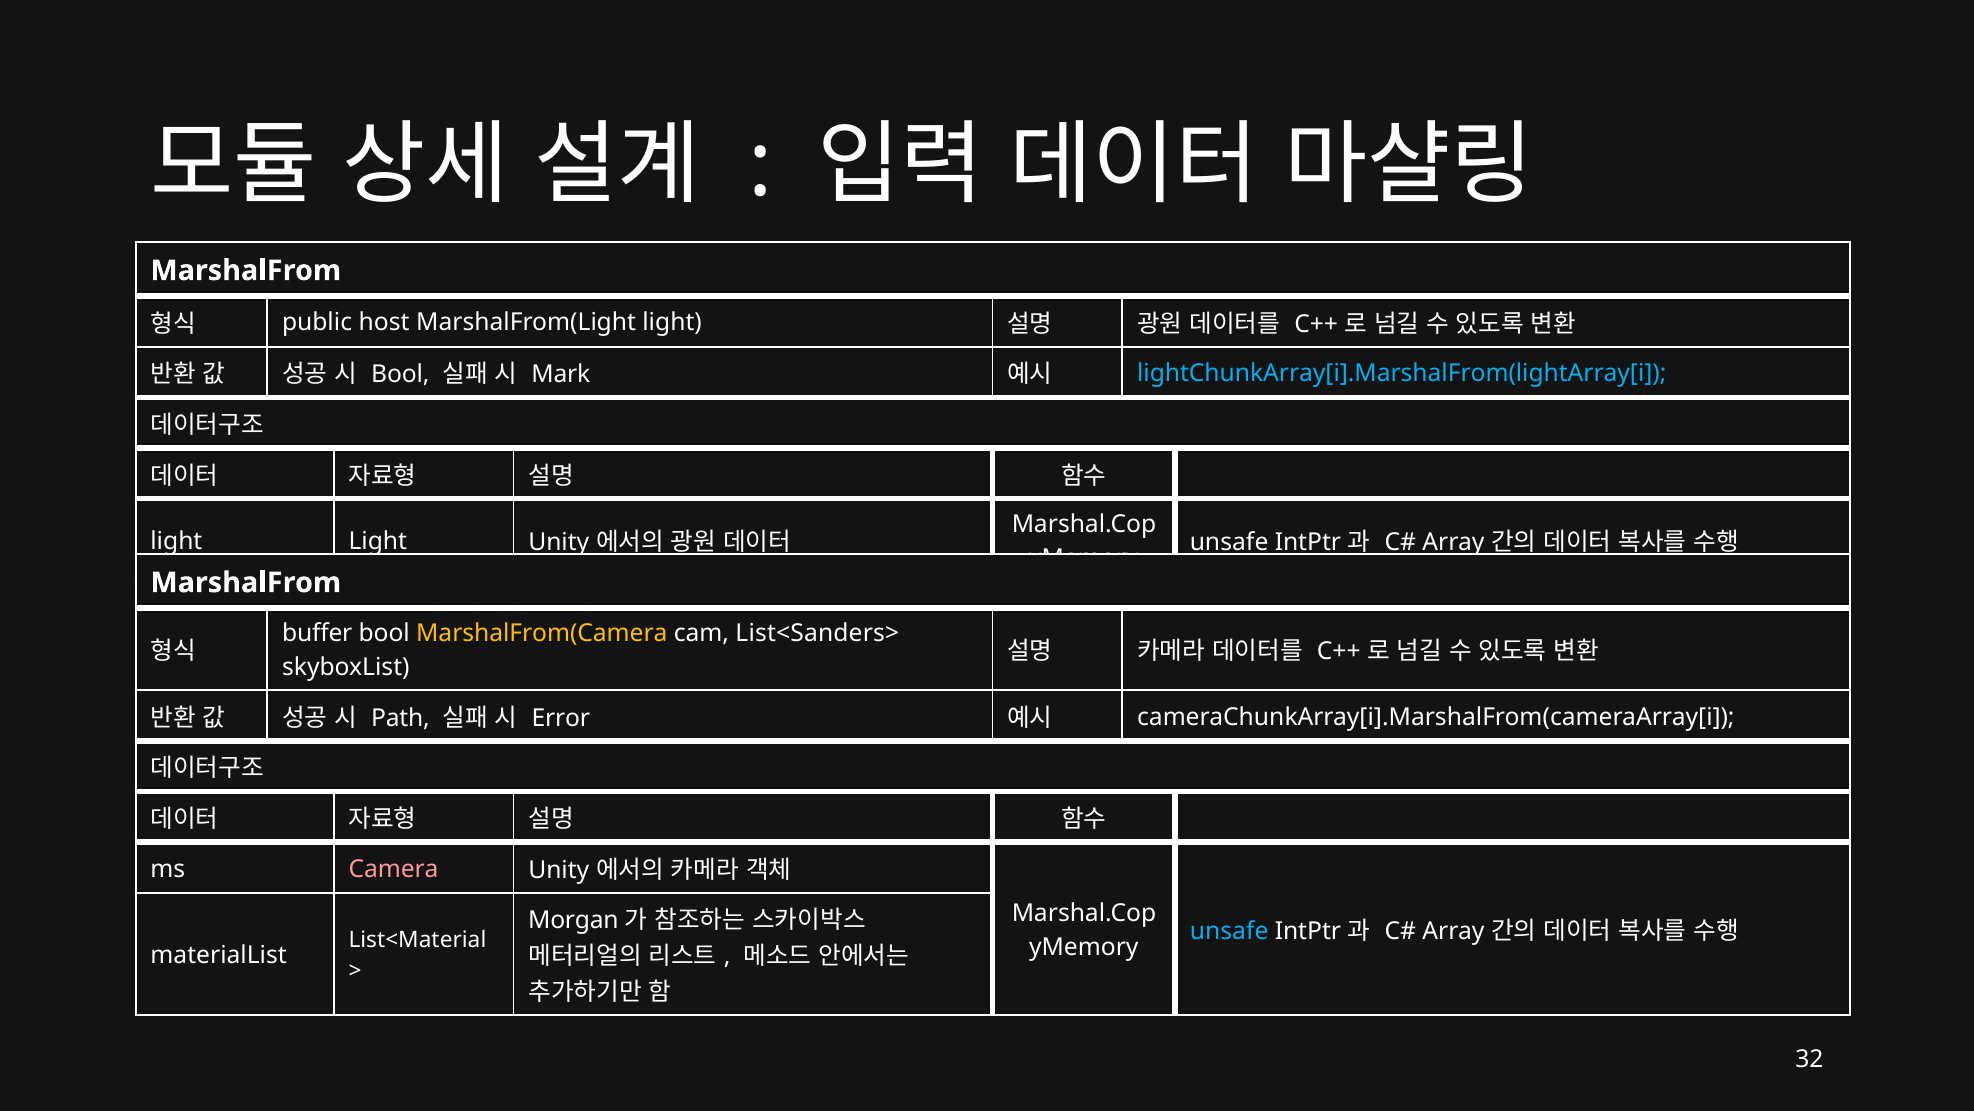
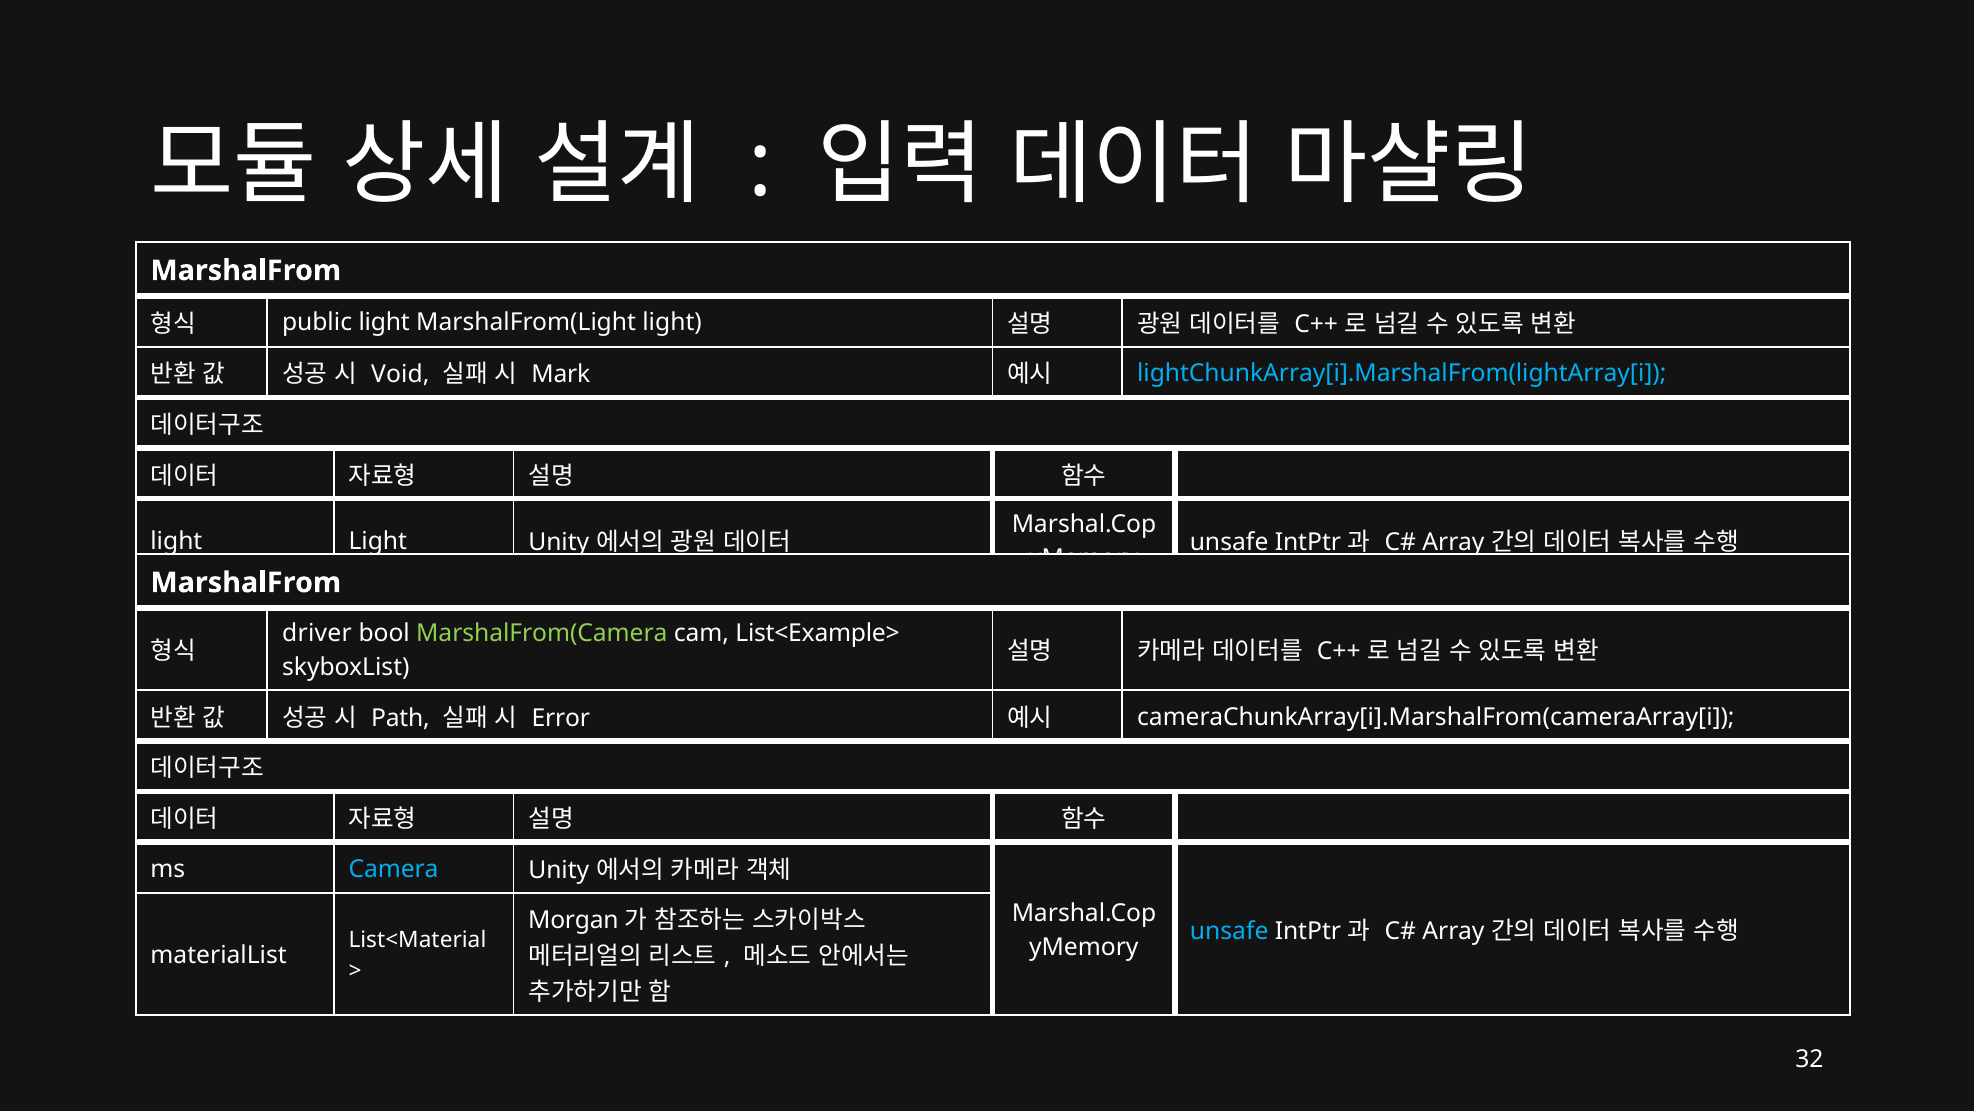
public host: host -> light (384, 323)
Bool: Bool -> Void (400, 374)
buffer: buffer -> driver (317, 633)
MarshalFrom(Camera colour: yellow -> light green (542, 633)
List<Sanders>: List<Sanders> -> List<Example> (818, 633)
Camera colour: pink -> light blue (394, 868)
